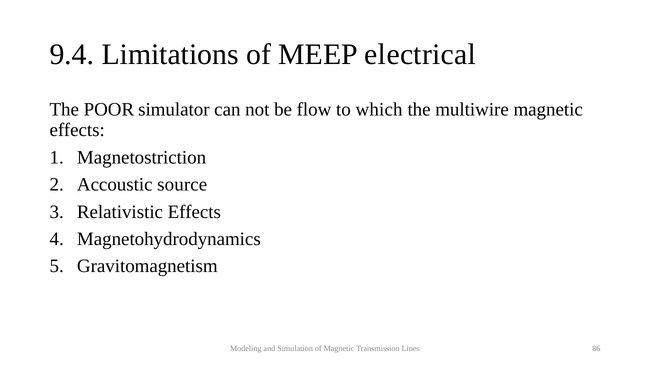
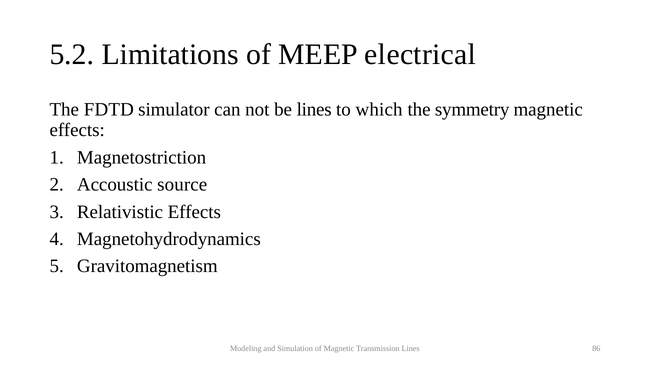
9.4: 9.4 -> 5.2 (72, 55)
POOR: POOR -> FDTD (109, 110)
be flow: flow -> lines (314, 110)
multiwire: multiwire -> symmetry (472, 110)
